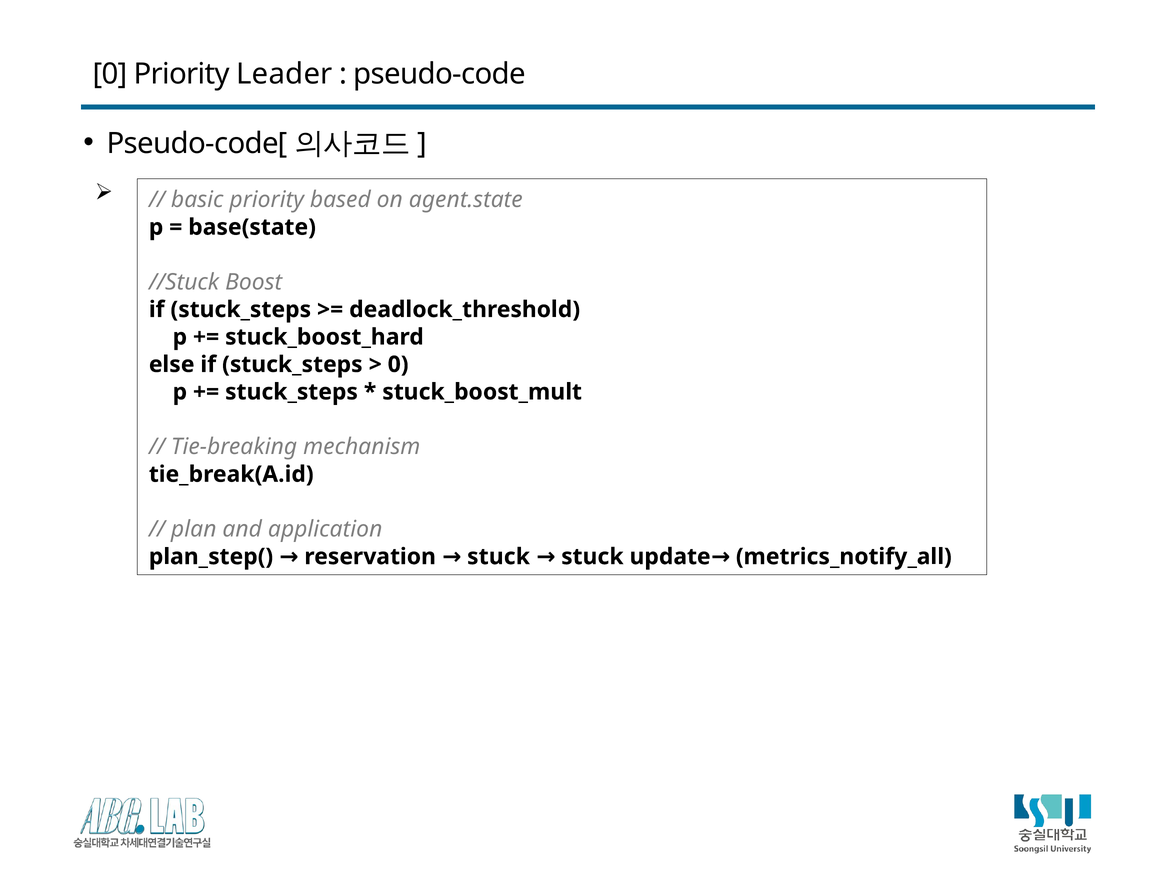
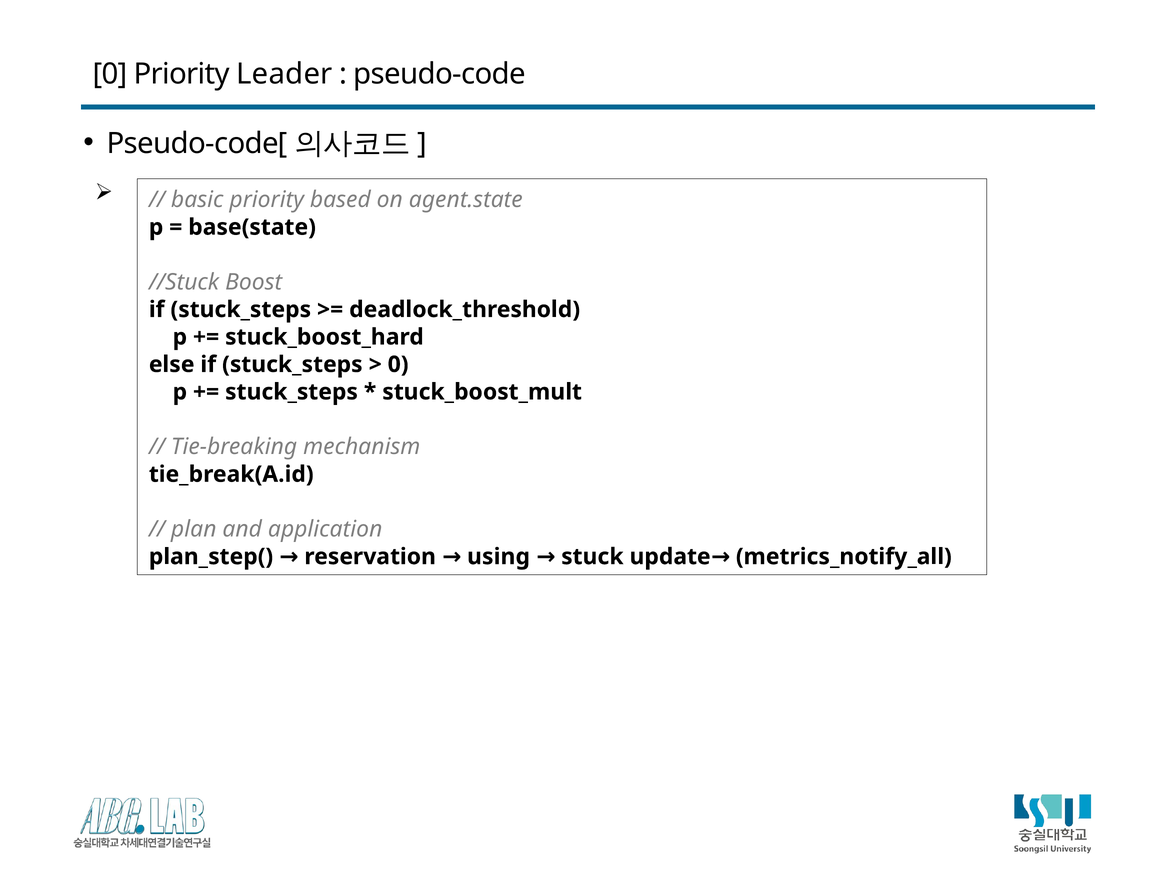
reservation stuck: stuck -> using (499, 557)
